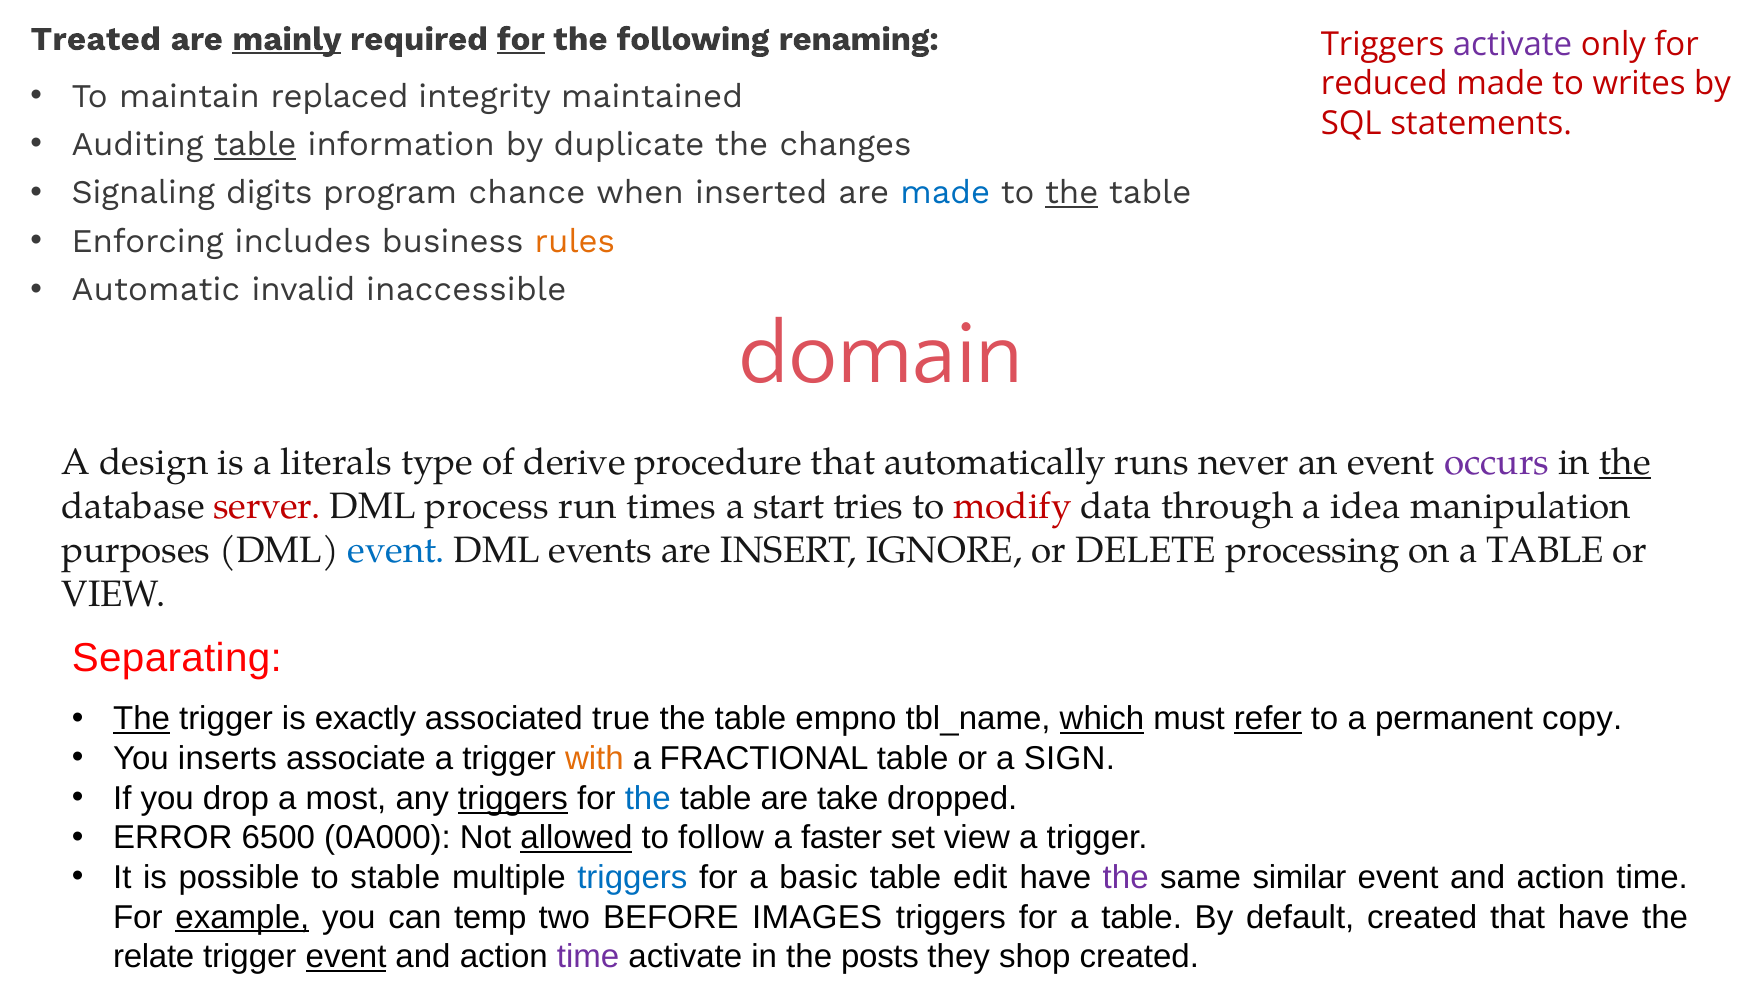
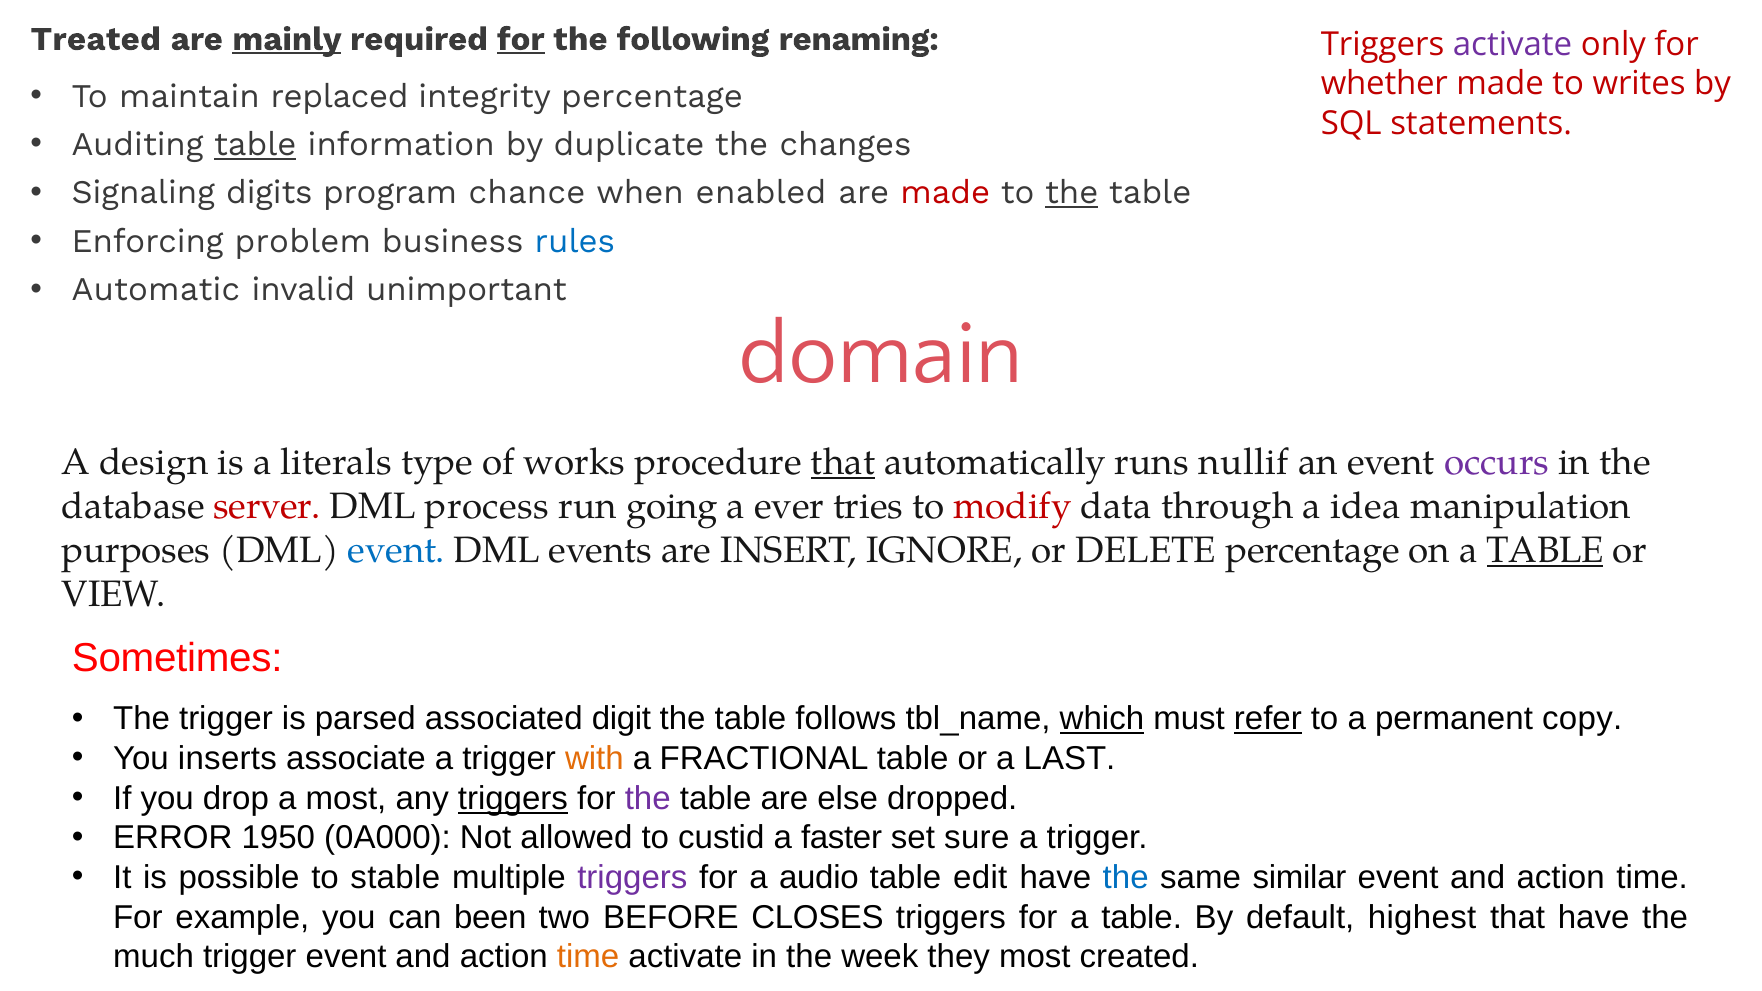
reduced: reduced -> whether (1384, 84)
integrity maintained: maintained -> percentage (652, 96)
inserted: inserted -> enabled (761, 193)
made colour: blue -> red (945, 193)
includes: includes -> problem (303, 242)
rules colour: orange -> blue (575, 242)
inaccessible: inaccessible -> unimportant (466, 290)
derive: derive -> works (575, 462)
that underline: none -> present (843, 462)
never: never -> nullif (1244, 462)
the underline: present -> none (1625, 462)
times: times -> going (672, 506)
start: start -> ever (789, 506)
DELETE processing: processing -> percentage (1313, 550)
TABLE underline: none -> present (1545, 550)
Separating: Separating -> Sometimes (177, 658)
The underline: present -> none (142, 719)
exactly: exactly -> parsed (365, 719)
true: true -> digit (621, 719)
empno: empno -> follows (846, 719)
SIGN: SIGN -> LAST (1070, 759)
the colour: blue -> purple (648, 798)
take: take -> else (848, 798)
6500: 6500 -> 1950 (278, 838)
allowed underline: present -> none (576, 838)
follow: follow -> custid (721, 838)
set view: view -> sure (977, 838)
triggers colour: blue -> purple (632, 878)
basic: basic -> audio (819, 878)
the colour: purple -> blue (1126, 878)
example underline: present -> none (242, 917)
temp: temp -> been (490, 917)
IMAGES: IMAGES -> CLOSES (817, 917)
default created: created -> highest (1422, 917)
relate: relate -> much (154, 957)
event underline: present -> none (346, 957)
time colour: purple -> orange (588, 957)
posts: posts -> week (880, 957)
they shop: shop -> most (1035, 957)
